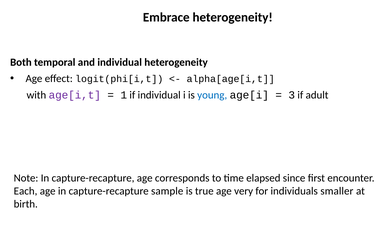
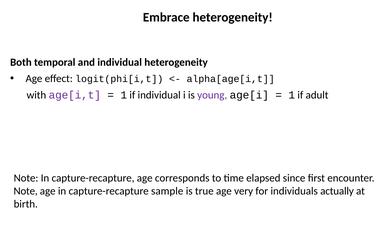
young colour: blue -> purple (212, 95)
3: 3 -> 1 (292, 95)
Each: Each -> Note (26, 190)
smaller: smaller -> actually (337, 190)
